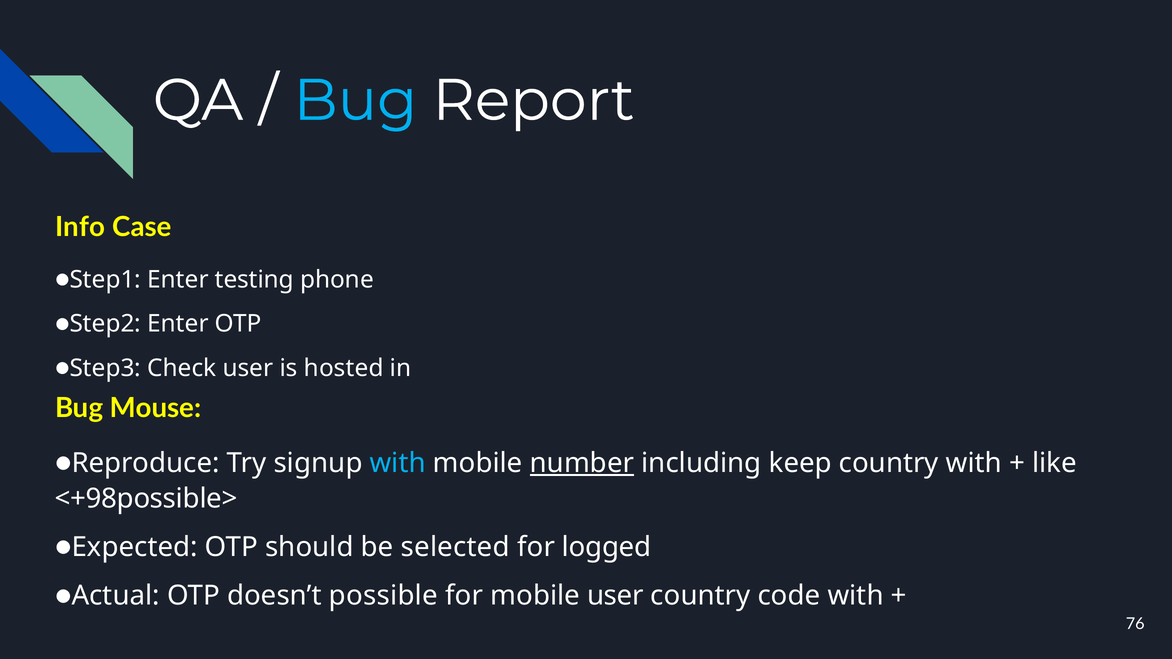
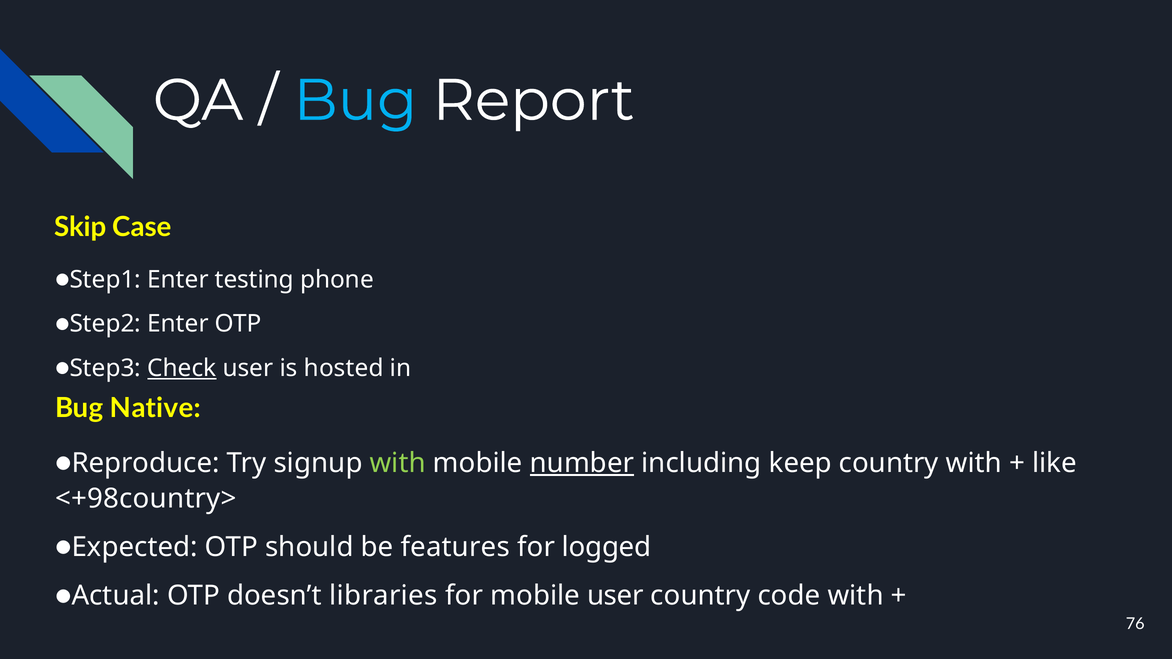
Info: Info -> Skip (80, 227)
Check underline: none -> present (182, 368)
Mouse: Mouse -> Native (155, 408)
with colour: light blue -> light green (398, 463)
<+98possible>: <+98possible> -> <+98country> (146, 499)
selected: selected -> features (455, 548)
possible: possible -> libraries (383, 596)
